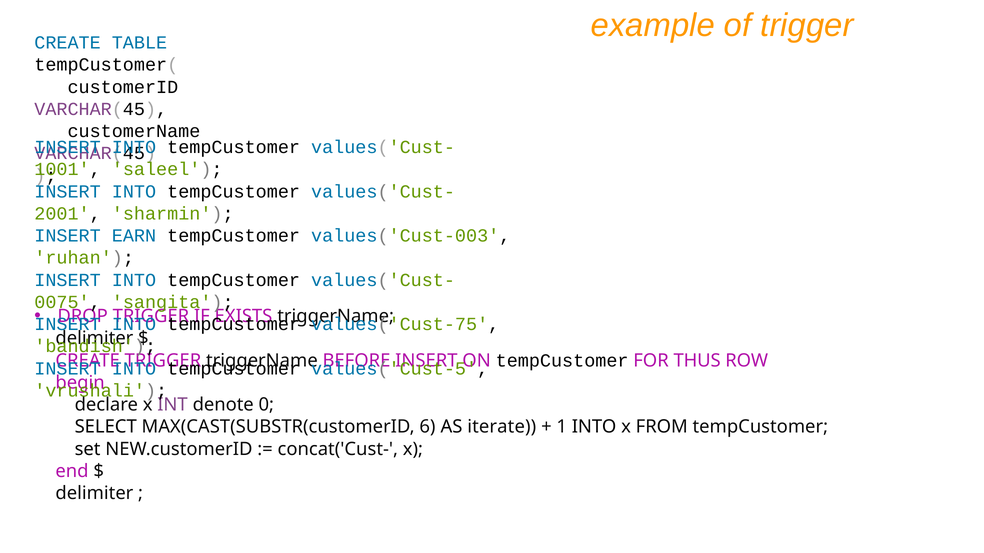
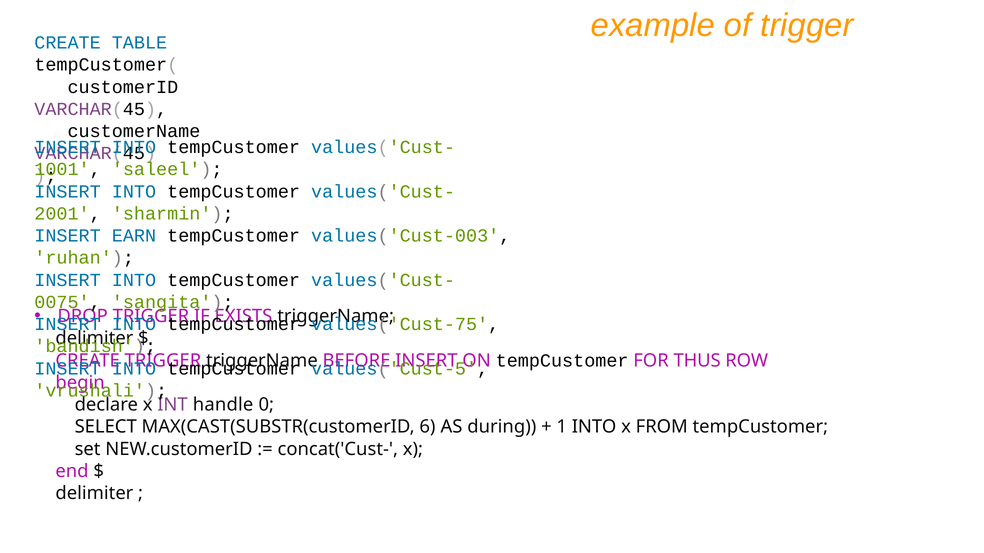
denote: denote -> handle (223, 405)
iterate: iterate -> during (502, 427)
